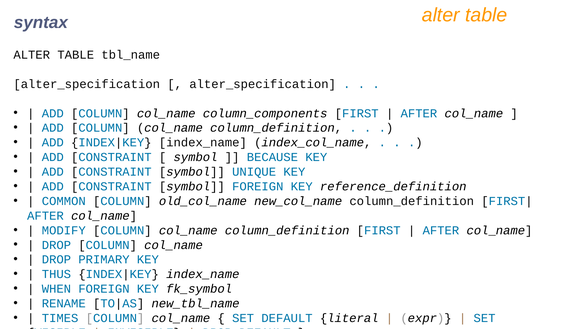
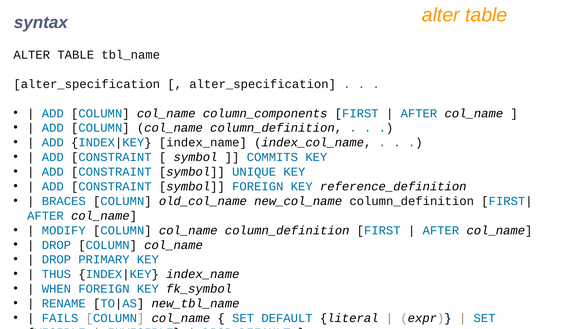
BECAUSE: BECAUSE -> COMMITS (272, 157)
COMMON: COMMON -> BRACES (64, 201)
TIMES: TIMES -> FAILS (60, 318)
